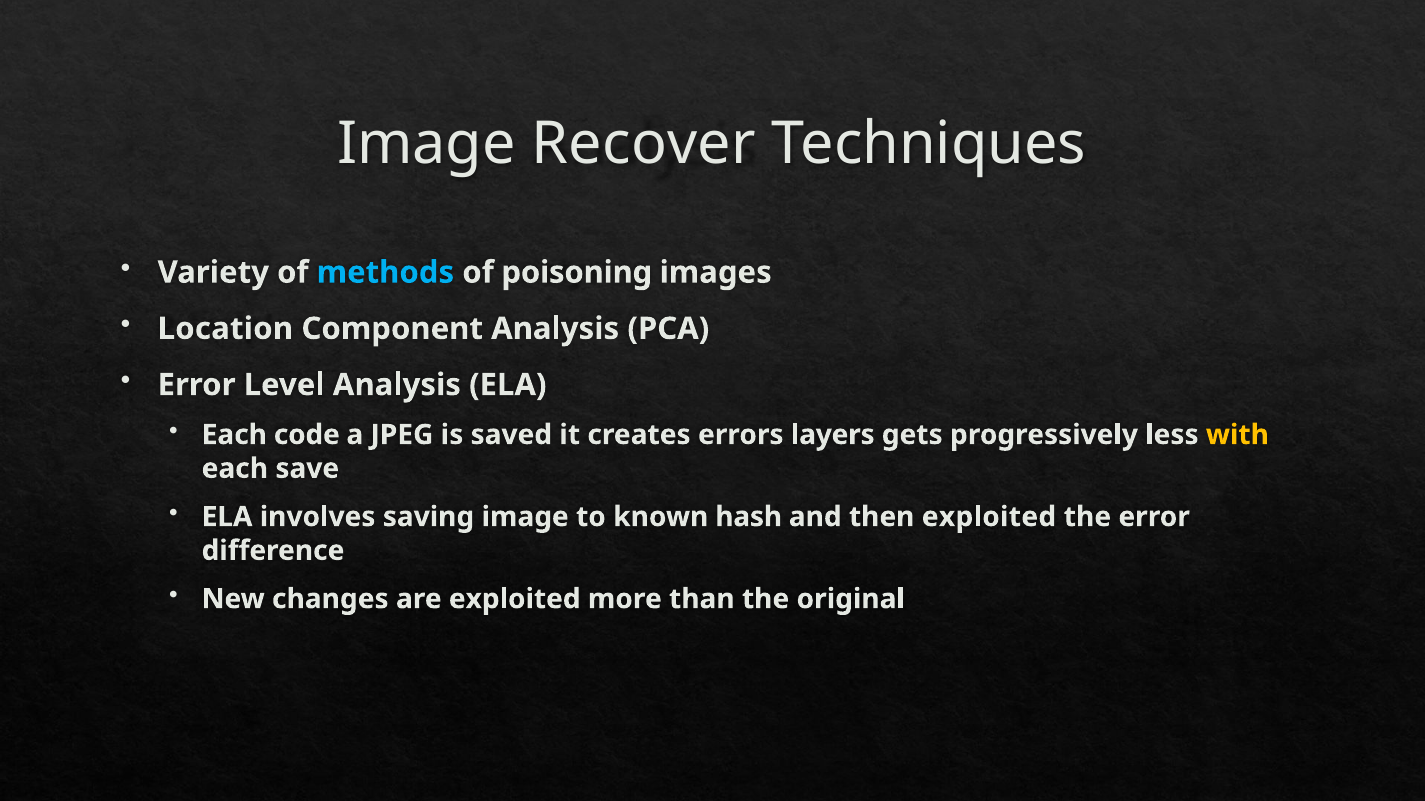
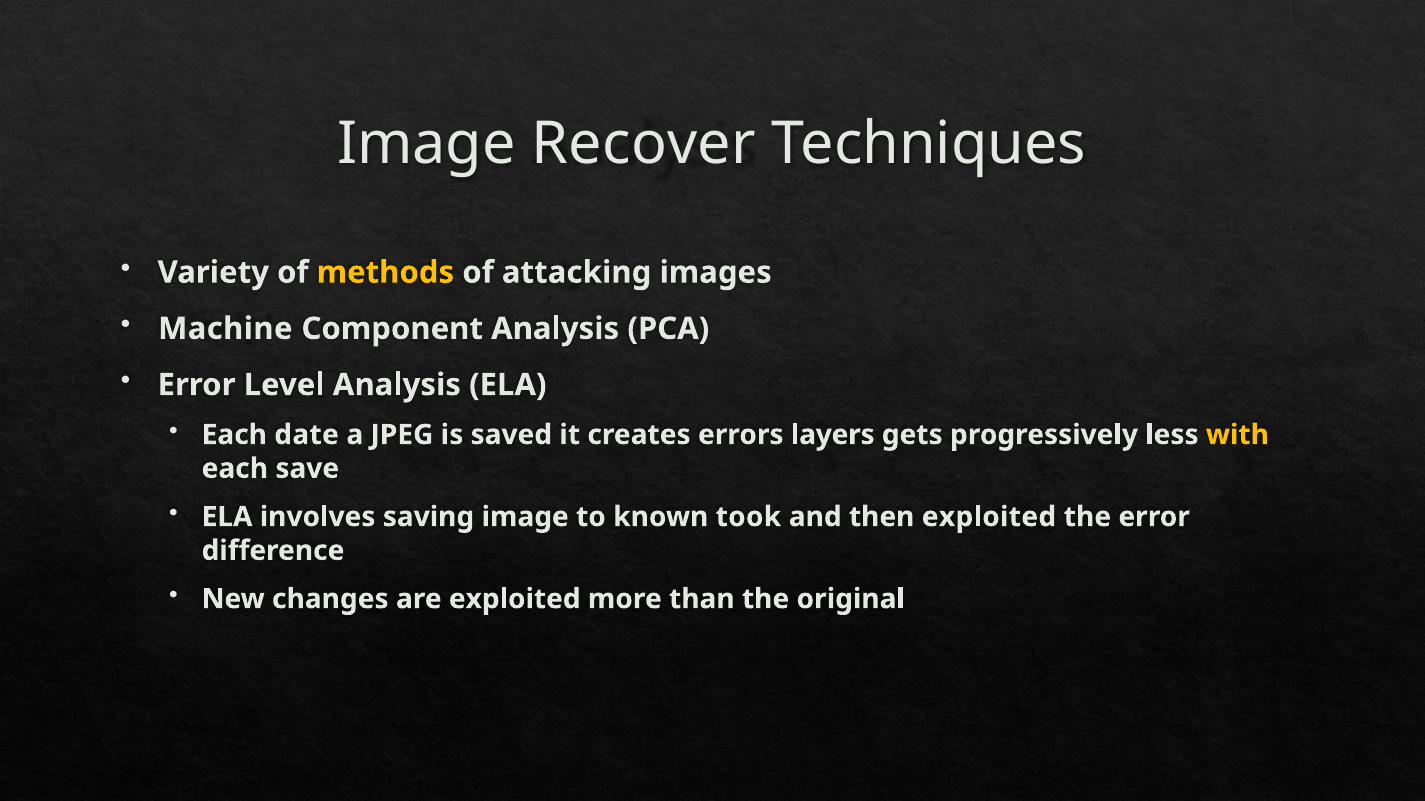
methods colour: light blue -> yellow (385, 273)
poisoning: poisoning -> attacking (577, 273)
Location: Location -> Machine (225, 329)
code: code -> date (307, 435)
hash: hash -> took (748, 517)
